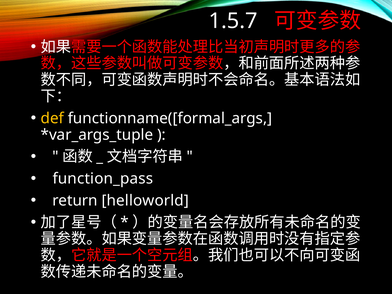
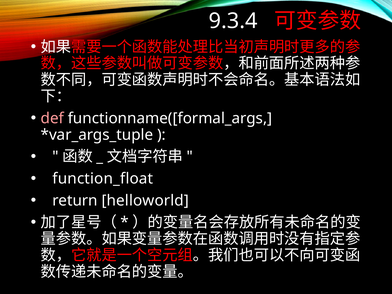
1.5.7: 1.5.7 -> 9.3.4 (233, 21)
def colour: yellow -> pink (52, 118)
function_pass: function_pass -> function_float (103, 179)
